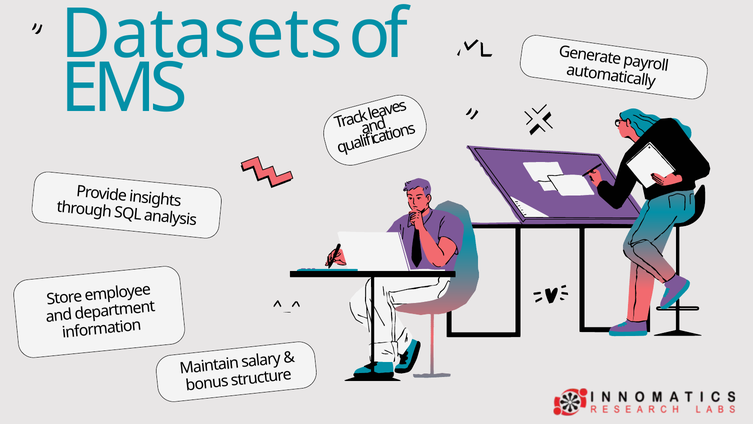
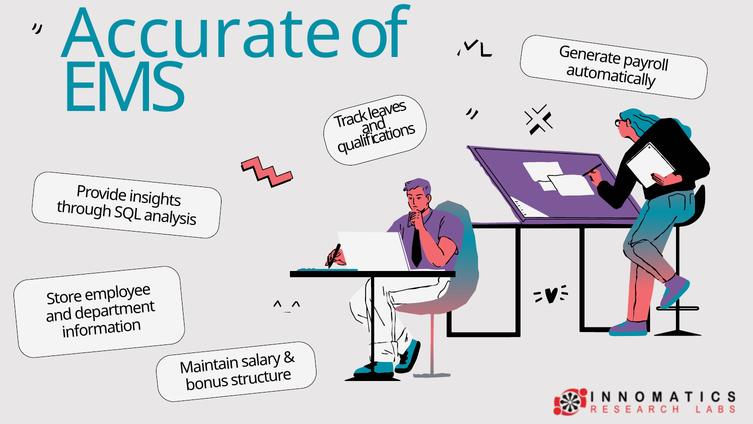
Datasets: Datasets -> Accurate (202, 34)
